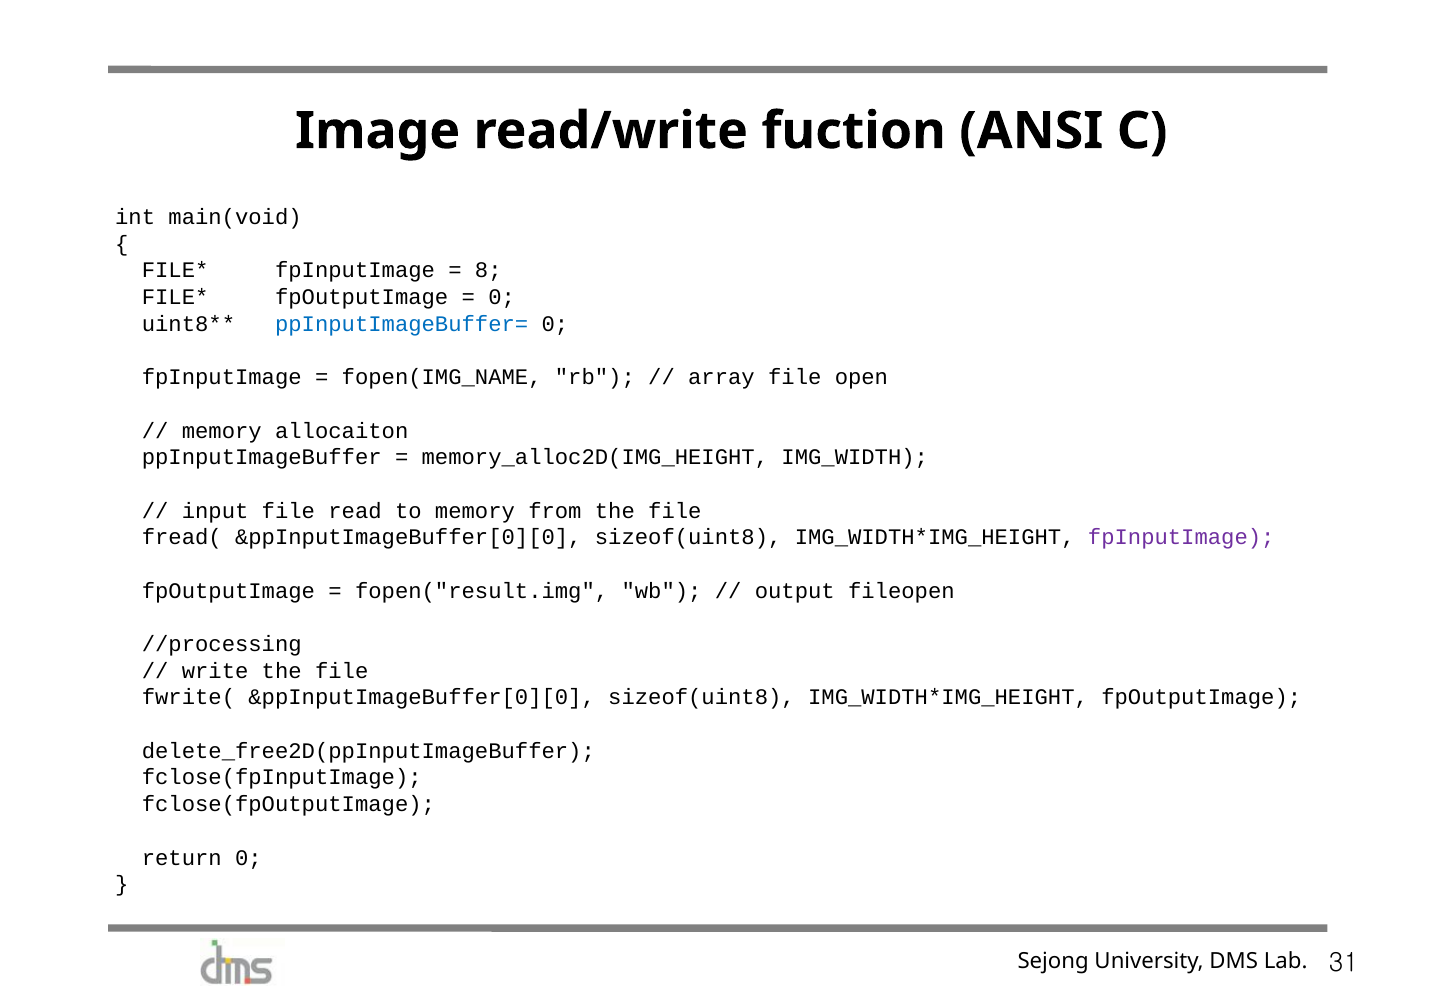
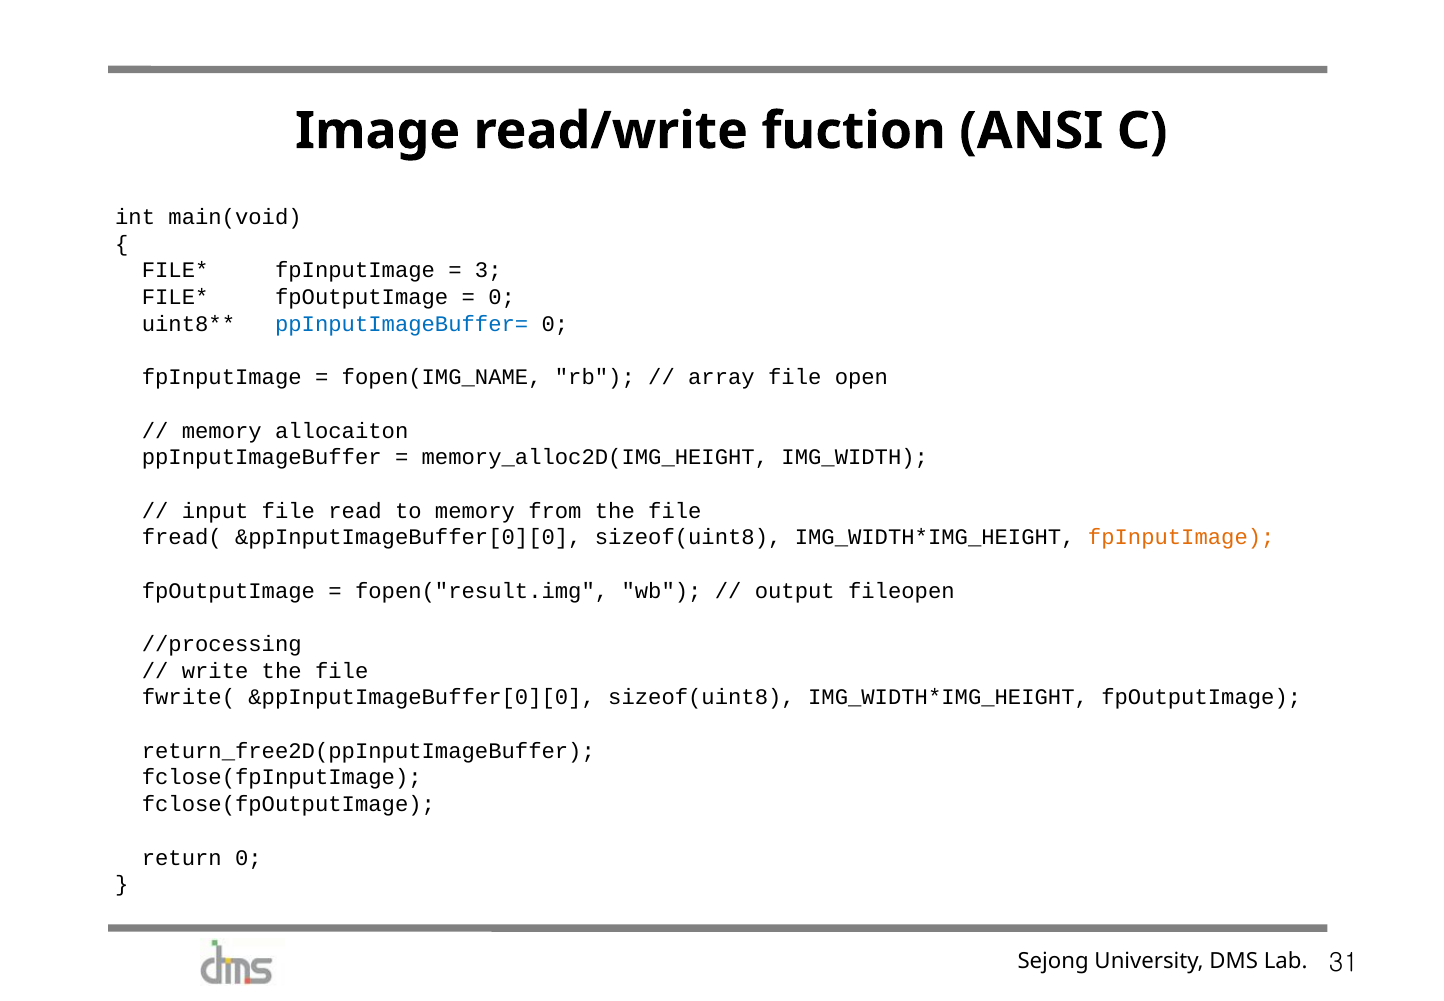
8: 8 -> 3 (488, 270)
fpInputImage colour: purple -> orange (1181, 537)
delete_free2D(ppInputImageBuffer: delete_free2D(ppInputImageBuffer -> return_free2D(ppInputImageBuffer (368, 751)
